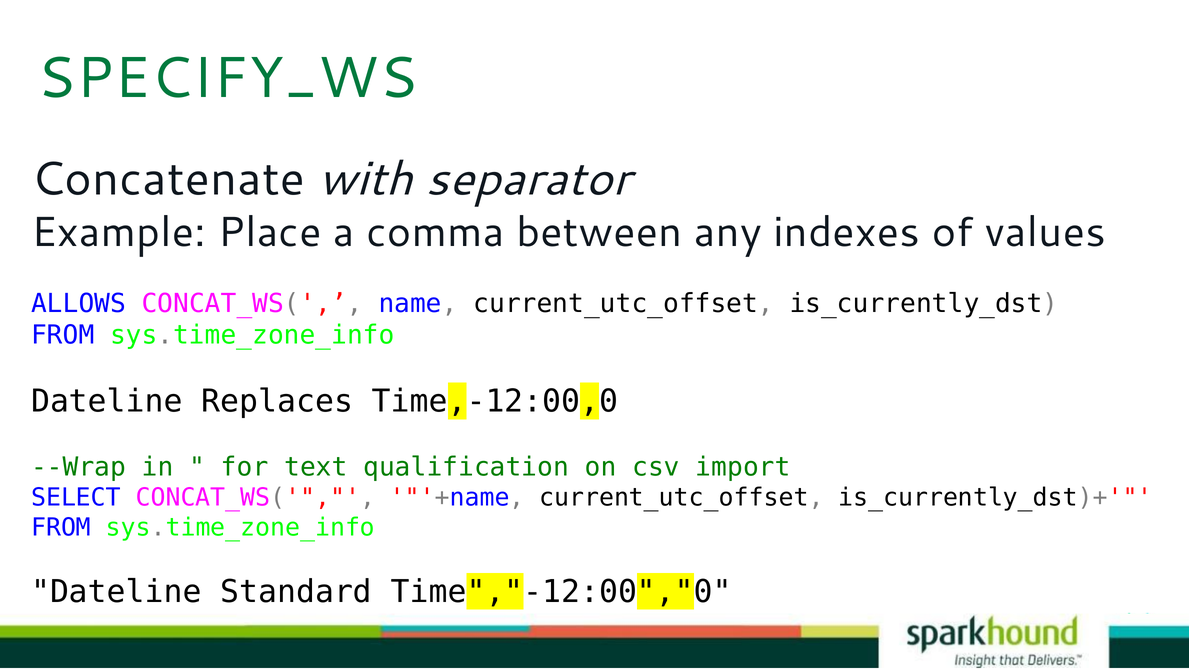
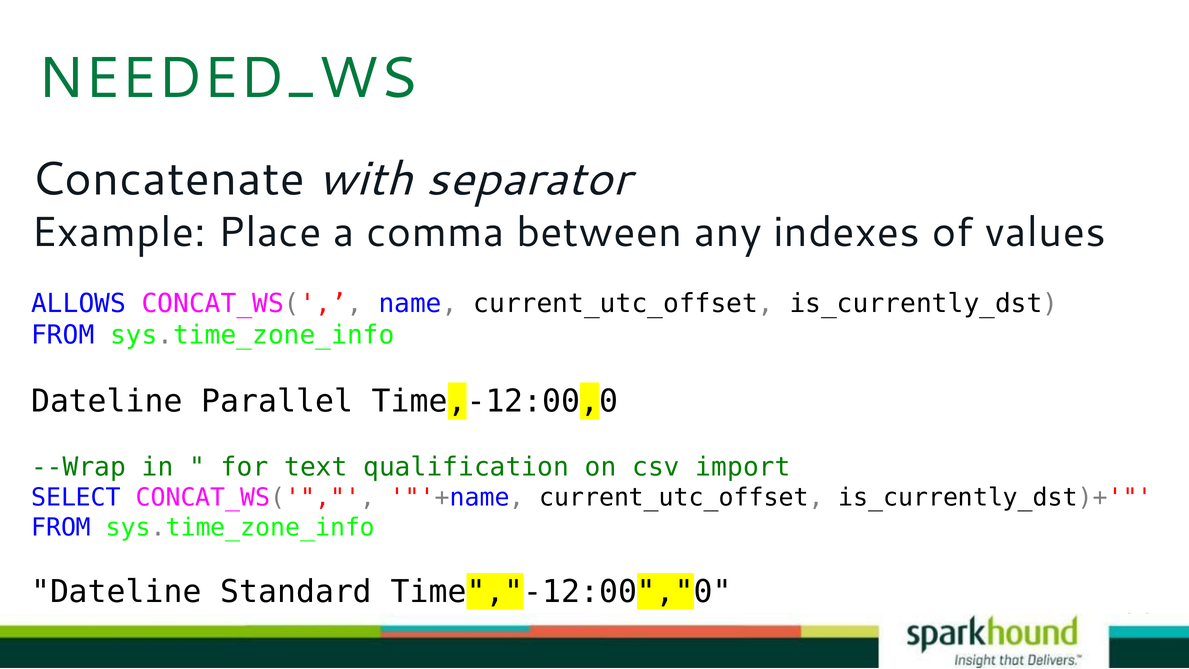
SPECIFY_WS: SPECIFY_WS -> NEEDED_WS (227, 78)
Replaces: Replaces -> Parallel (277, 401)
